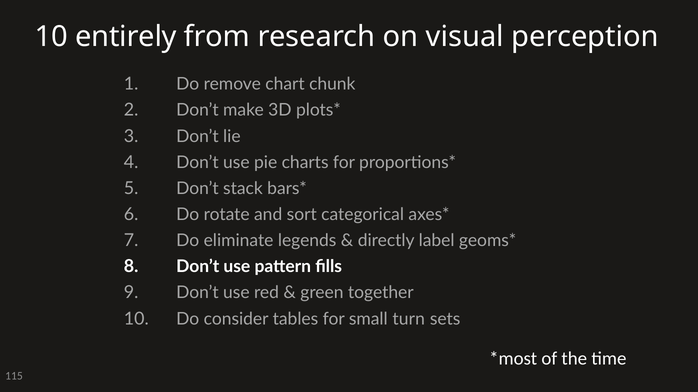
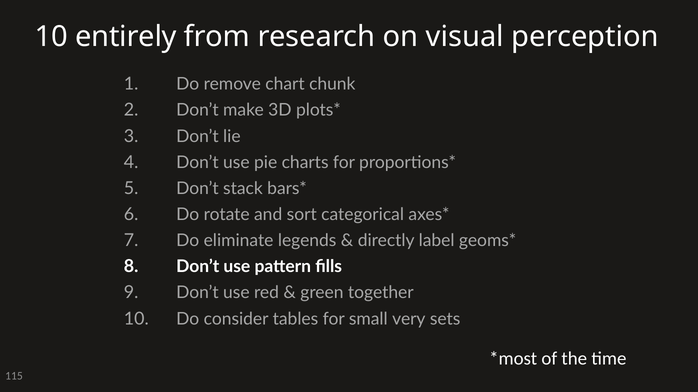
turn: turn -> very (409, 319)
